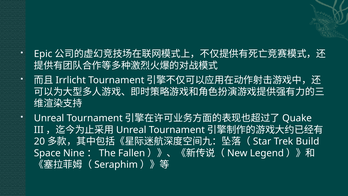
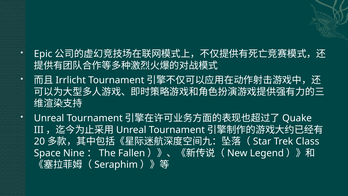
Build: Build -> Class (308, 141)
